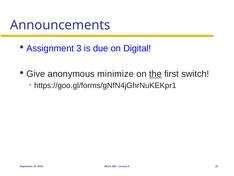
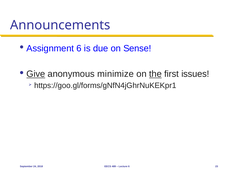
Assignment 3: 3 -> 6 (79, 48)
Digital: Digital -> Sense (137, 48)
Give underline: none -> present (36, 74)
switch: switch -> issues (195, 74)
